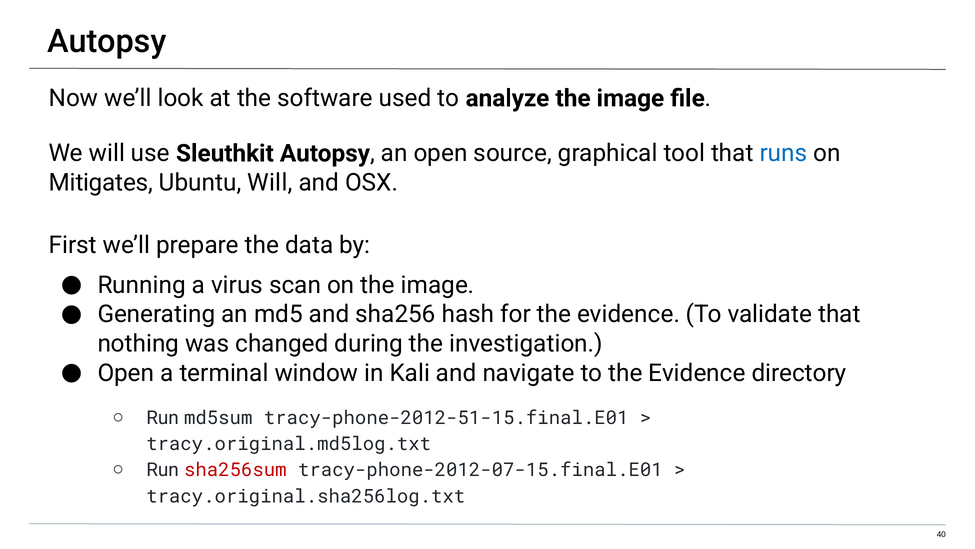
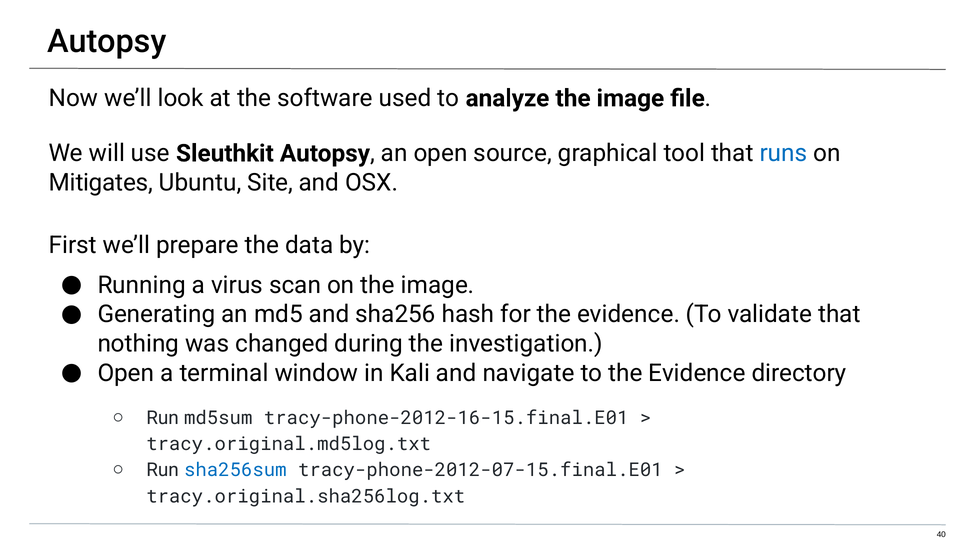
Ubuntu Will: Will -> Site (270, 183)
tracy-phone-2012-51-15.final.E01: tracy-phone-2012-51-15.final.E01 -> tracy-phone-2012-16-15.final.E01 (446, 418)
sha256sum colour: red -> blue (235, 470)
